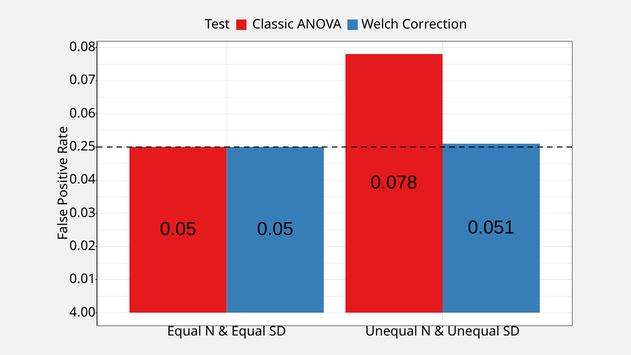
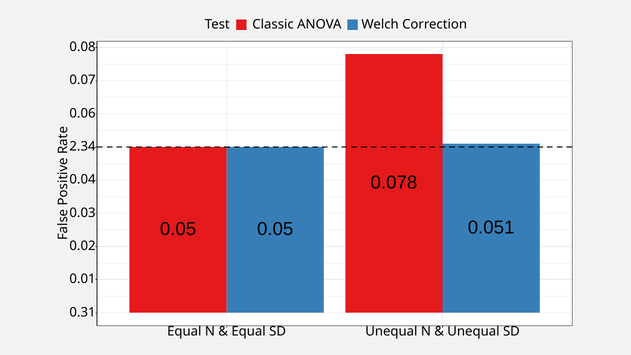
0.25: 0.25 -> 2.34 (83, 146)
4.00: 4.00 -> 0.31 (83, 312)
